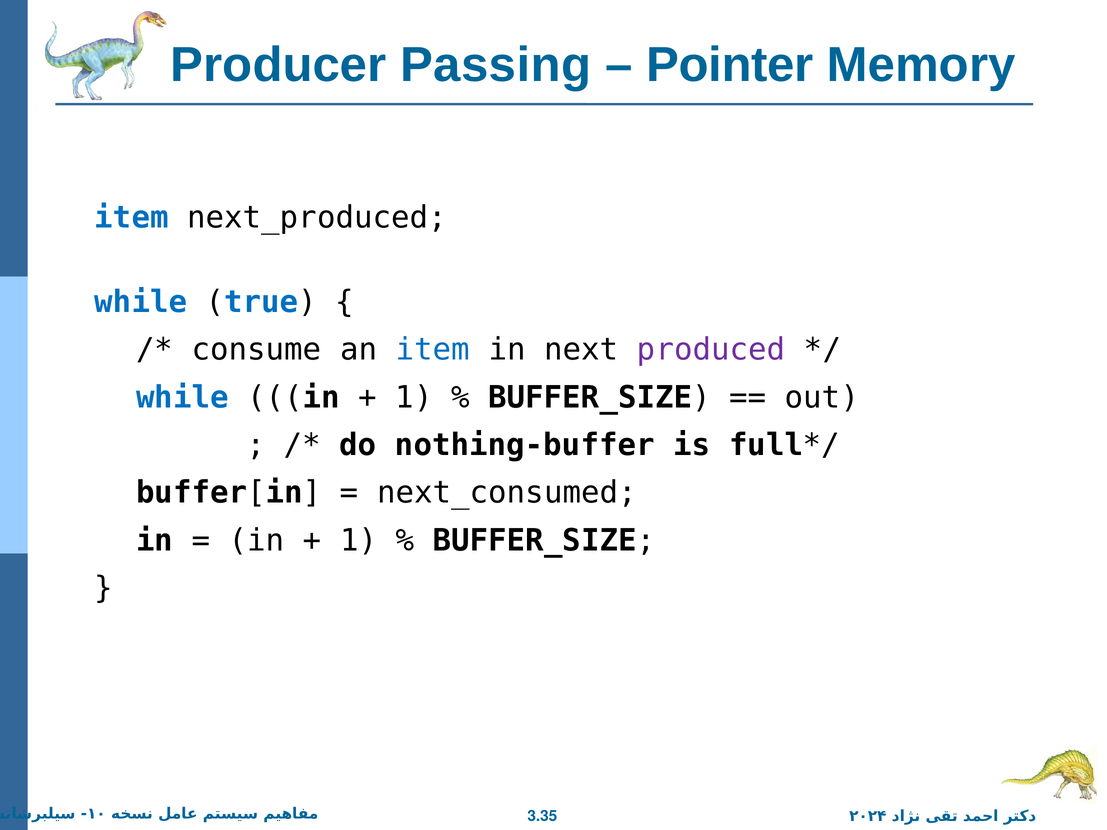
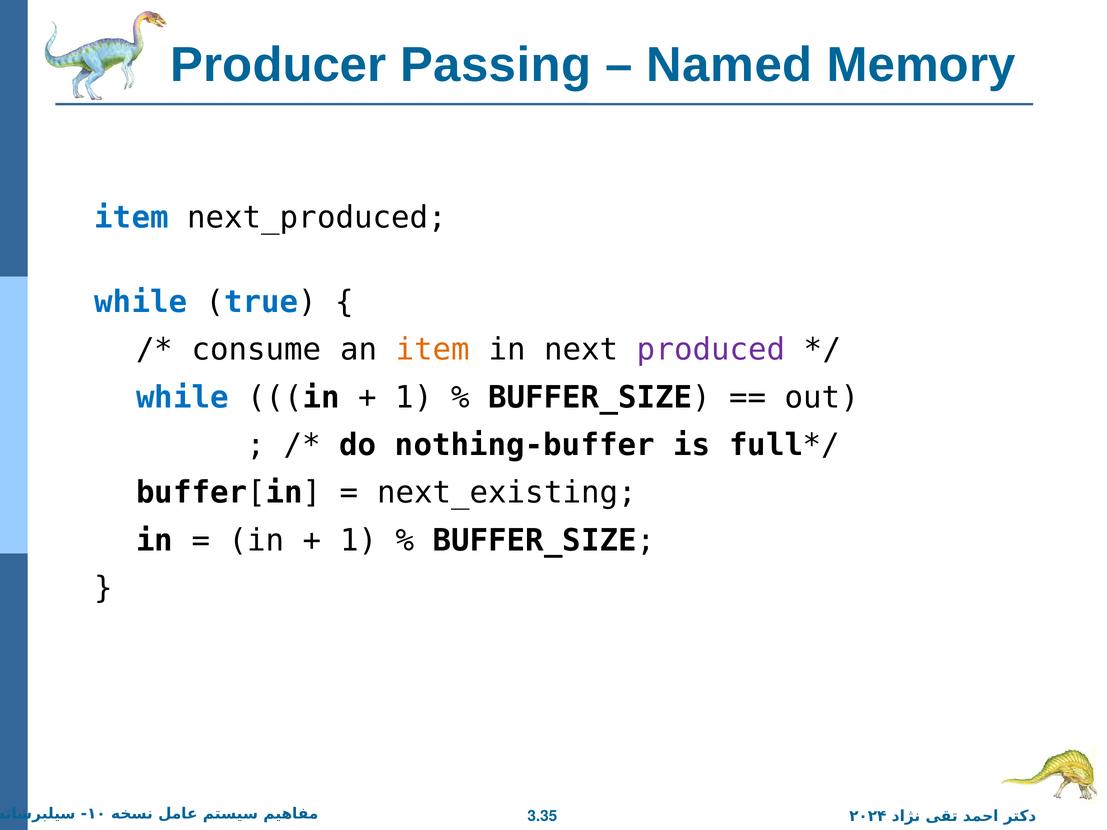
Pointer: Pointer -> Named (729, 65)
item colour: blue -> orange (433, 350)
next_consumed: next_consumed -> next_existing (507, 493)
